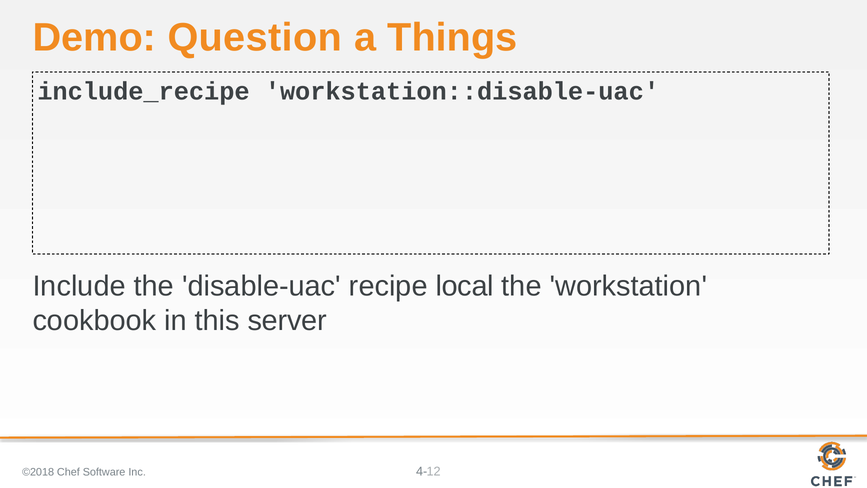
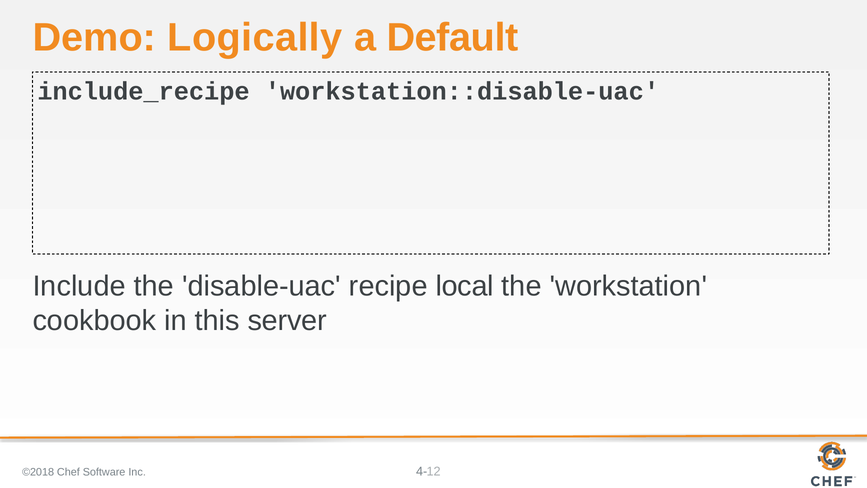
Question: Question -> Logically (255, 37)
Things: Things -> Default (453, 37)
